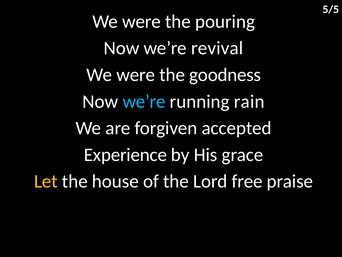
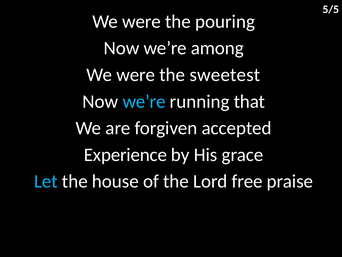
revival: revival -> among (217, 48)
goodness: goodness -> sweetest (225, 75)
rain: rain -> that (249, 101)
Let colour: yellow -> light blue (46, 181)
